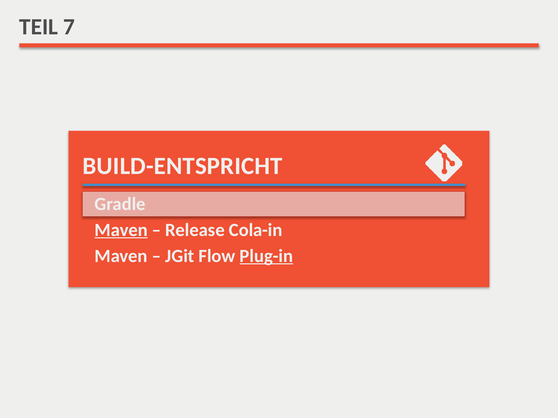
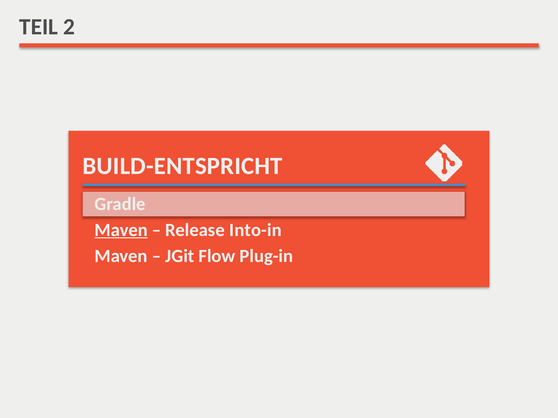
7: 7 -> 2 (69, 27)
Cola-in: Cola-in -> Into-in (256, 230)
Plug-in underline: present -> none (266, 256)
